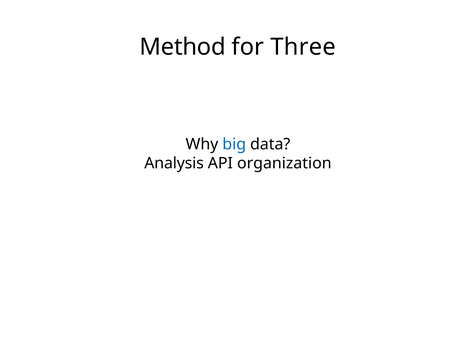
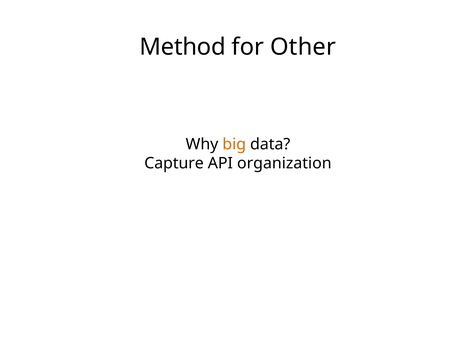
Three: Three -> Other (303, 47)
big colour: blue -> orange (234, 144)
Analysis: Analysis -> Capture (174, 163)
